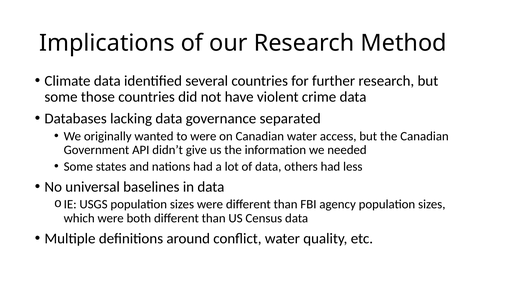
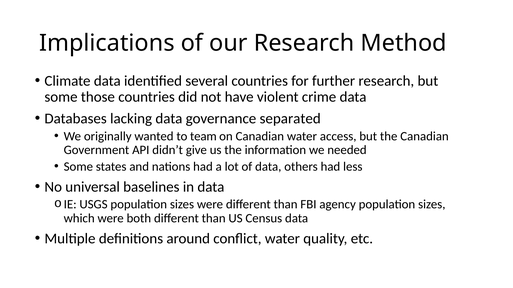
to were: were -> team (203, 136)
